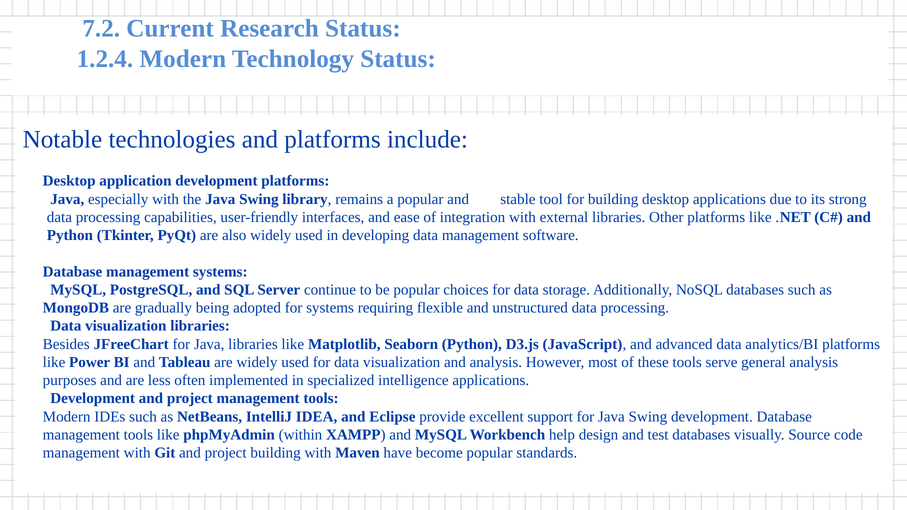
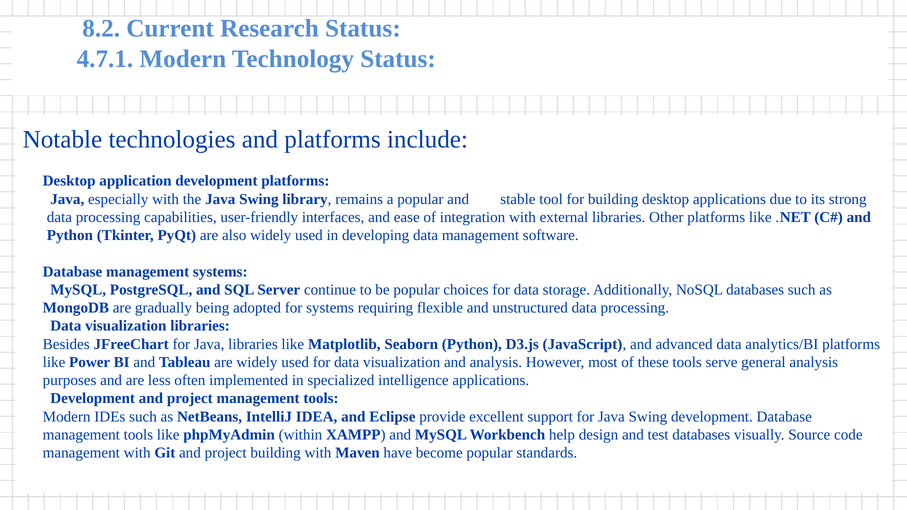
7.2: 7.2 -> 8.2 (101, 29)
1.2.4: 1.2.4 -> 4.7.1 (105, 59)
